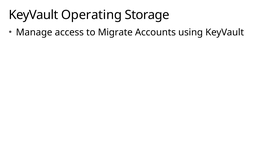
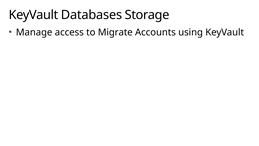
Operating: Operating -> Databases (92, 15)
